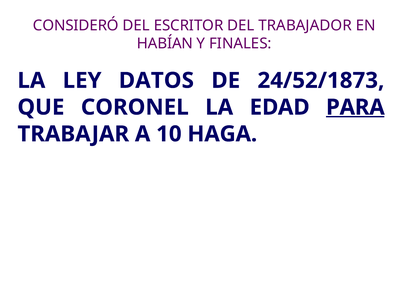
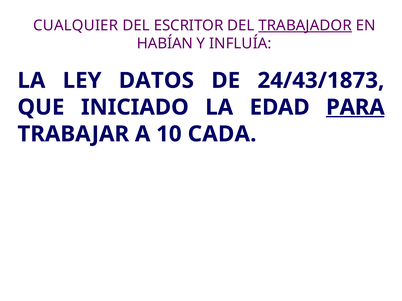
CONSIDERÓ: CONSIDERÓ -> CUALQUIER (76, 26)
TRABAJADOR underline: none -> present (305, 26)
FINALES: FINALES -> INFLUÍA (240, 44)
24/52/1873: 24/52/1873 -> 24/43/1873 (321, 81)
CORONEL: CORONEL -> INICIADO (135, 107)
HAGA: HAGA -> CADA (222, 134)
